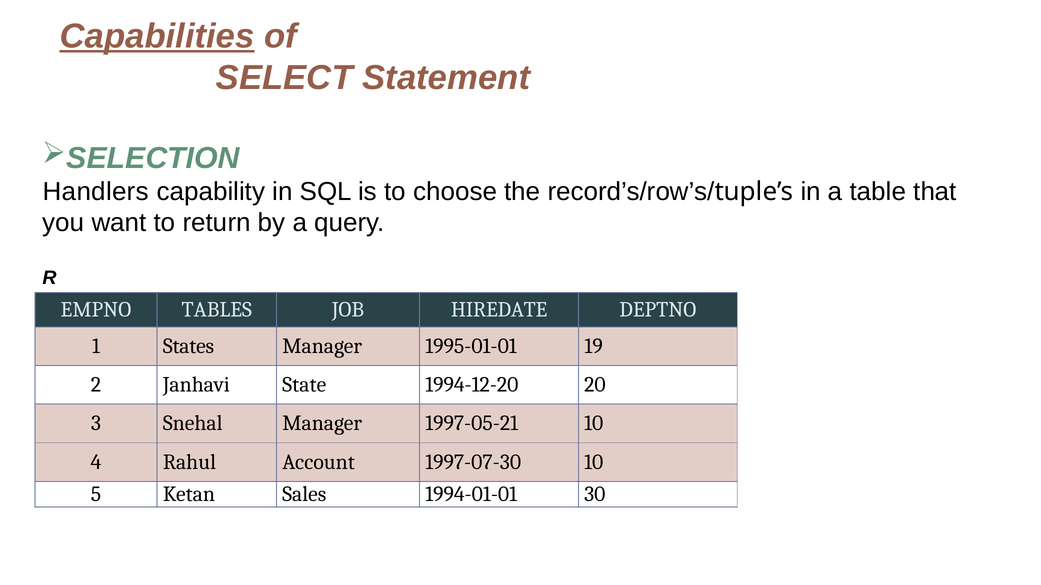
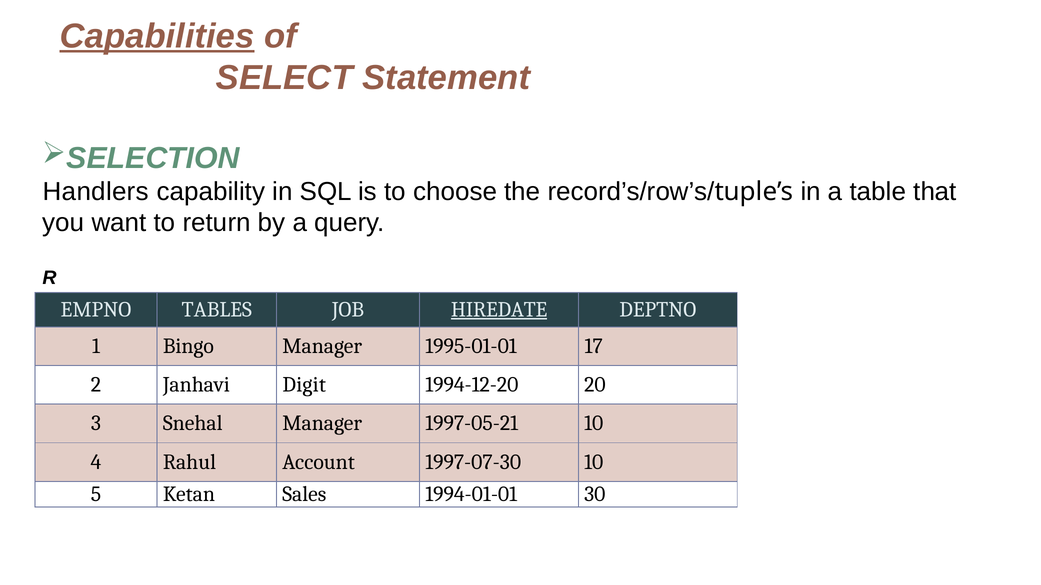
HIREDATE underline: none -> present (499, 310)
States: States -> Bingo (188, 346)
19: 19 -> 17 (594, 346)
State: State -> Digit (304, 385)
